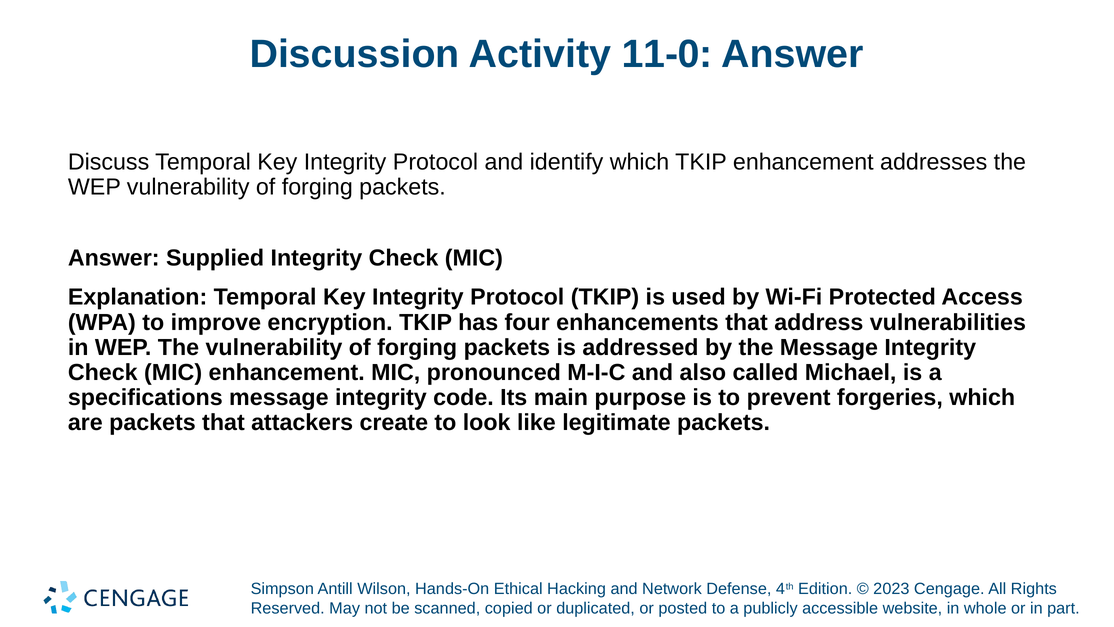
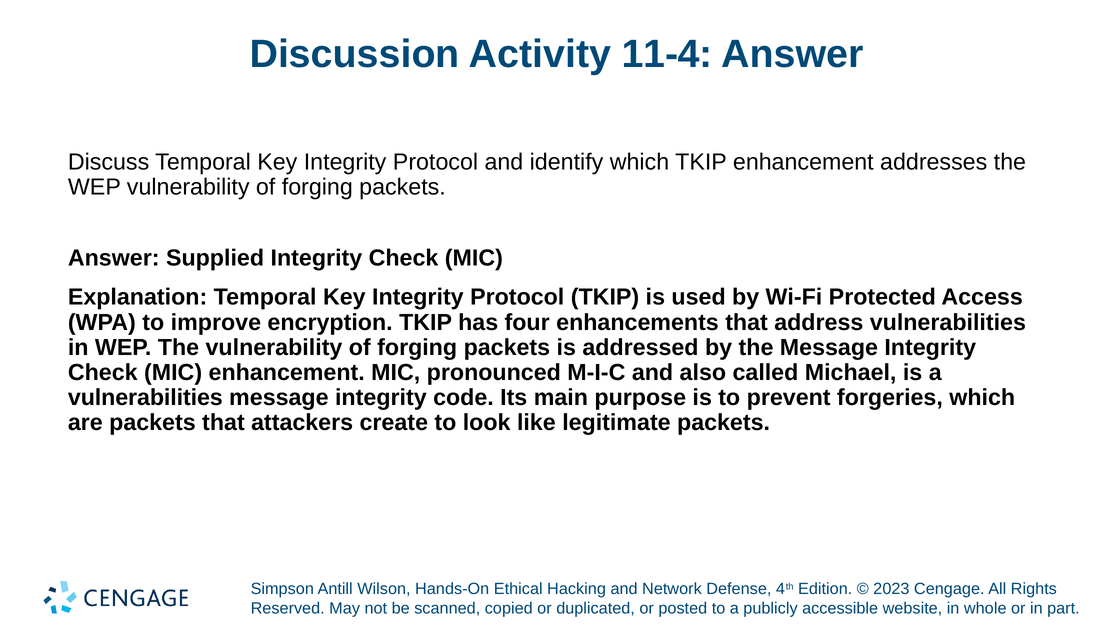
11-0: 11-0 -> 11-4 (667, 54)
specifications: specifications -> vulnerabilities (145, 397)
